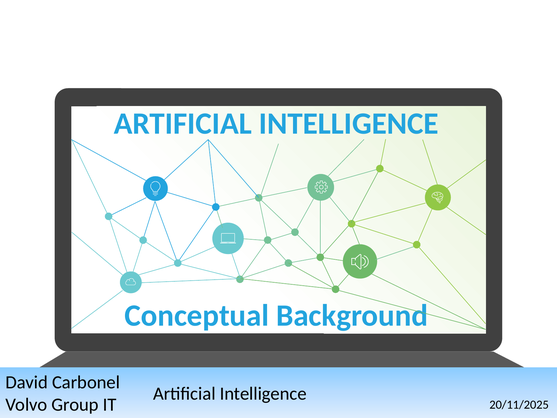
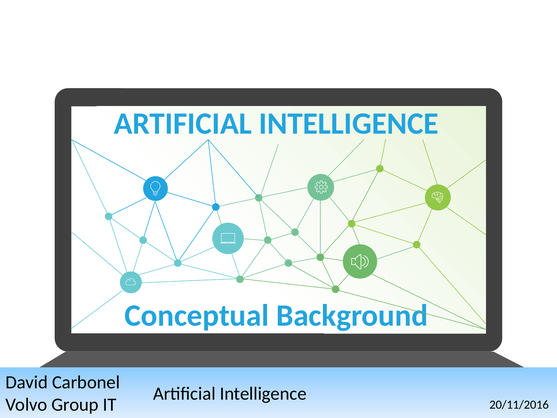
20/11/2025: 20/11/2025 -> 20/11/2016 (519, 404)
